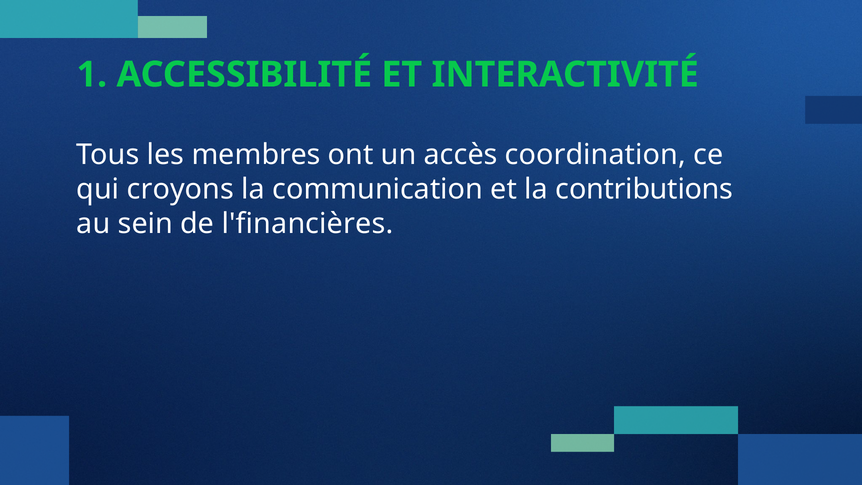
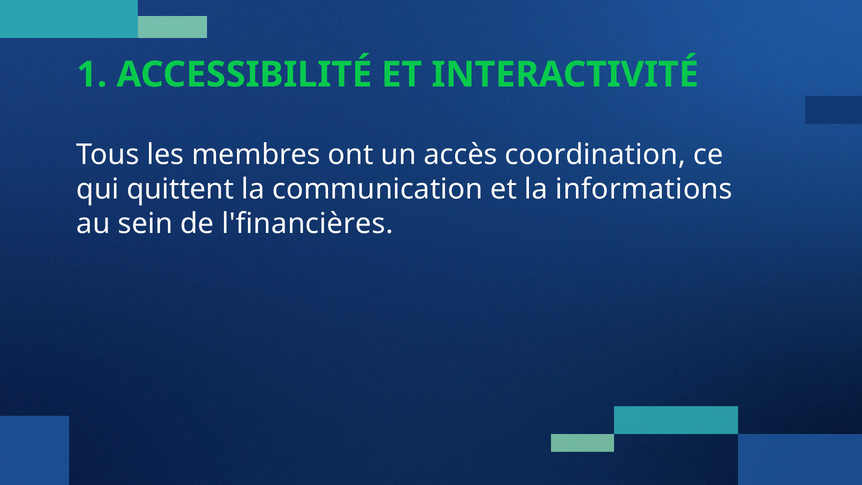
croyons: croyons -> quittent (180, 189)
contributions: contributions -> informations (644, 189)
